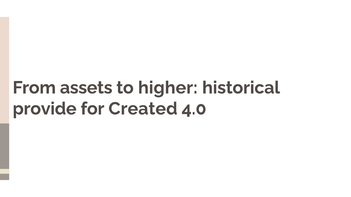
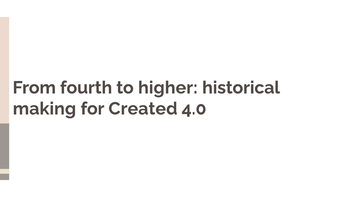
assets: assets -> fourth (86, 88)
provide: provide -> making (44, 109)
